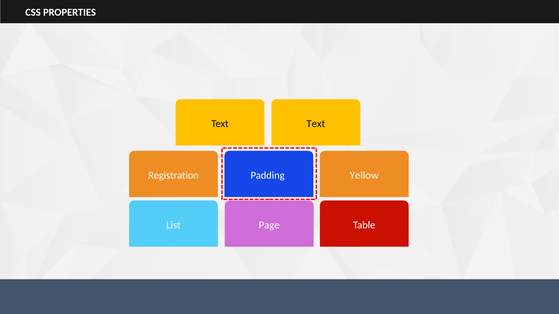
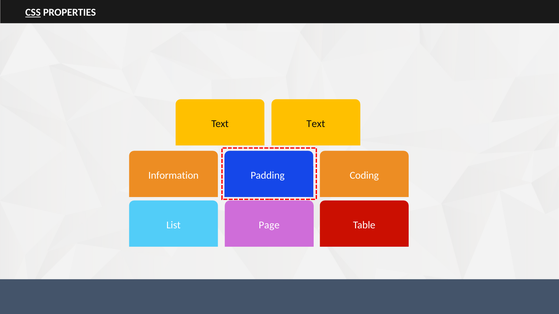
CSS underline: none -> present (33, 12)
Registration: Registration -> Information (173, 176)
Yellow: Yellow -> Coding (364, 176)
